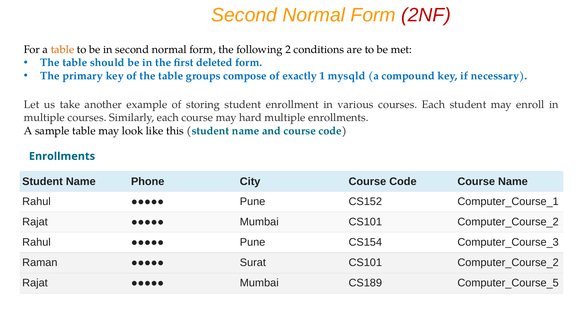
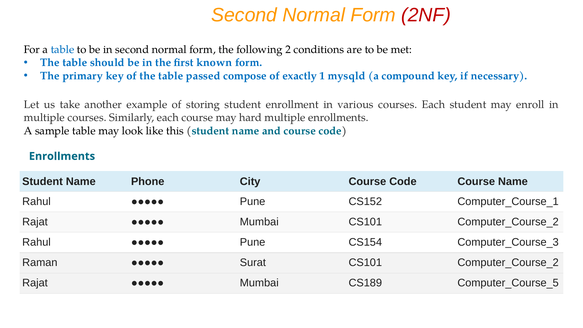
table colour: orange -> blue (63, 50)
deleted: deleted -> known (214, 63)
groups: groups -> passed (203, 76)
